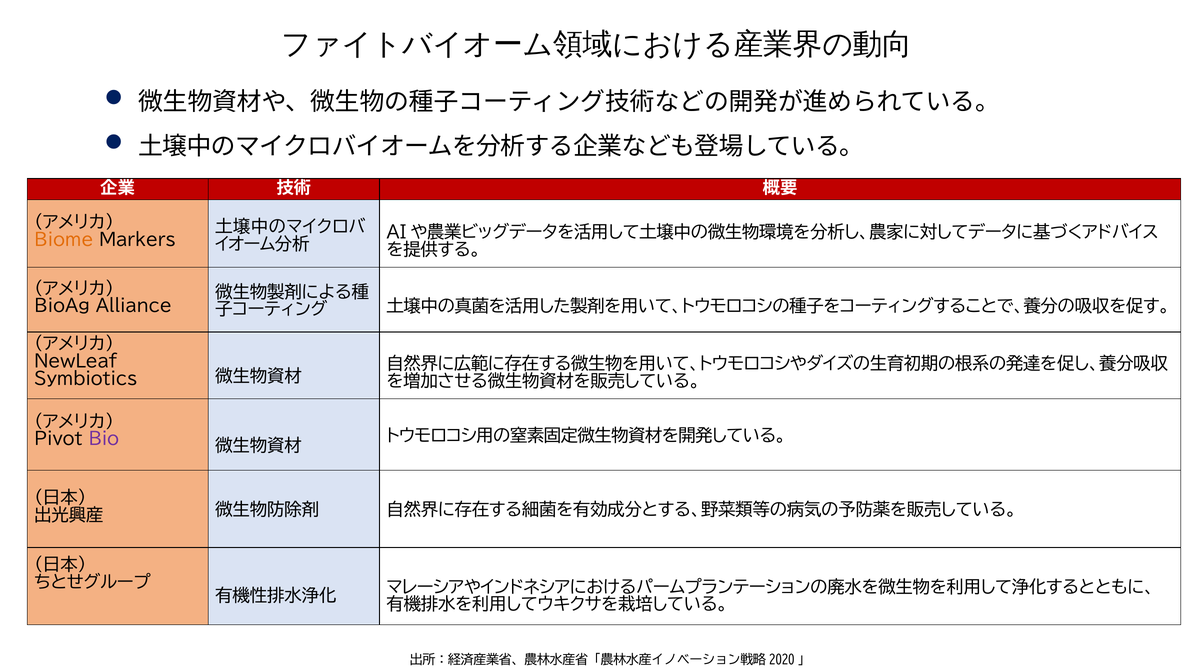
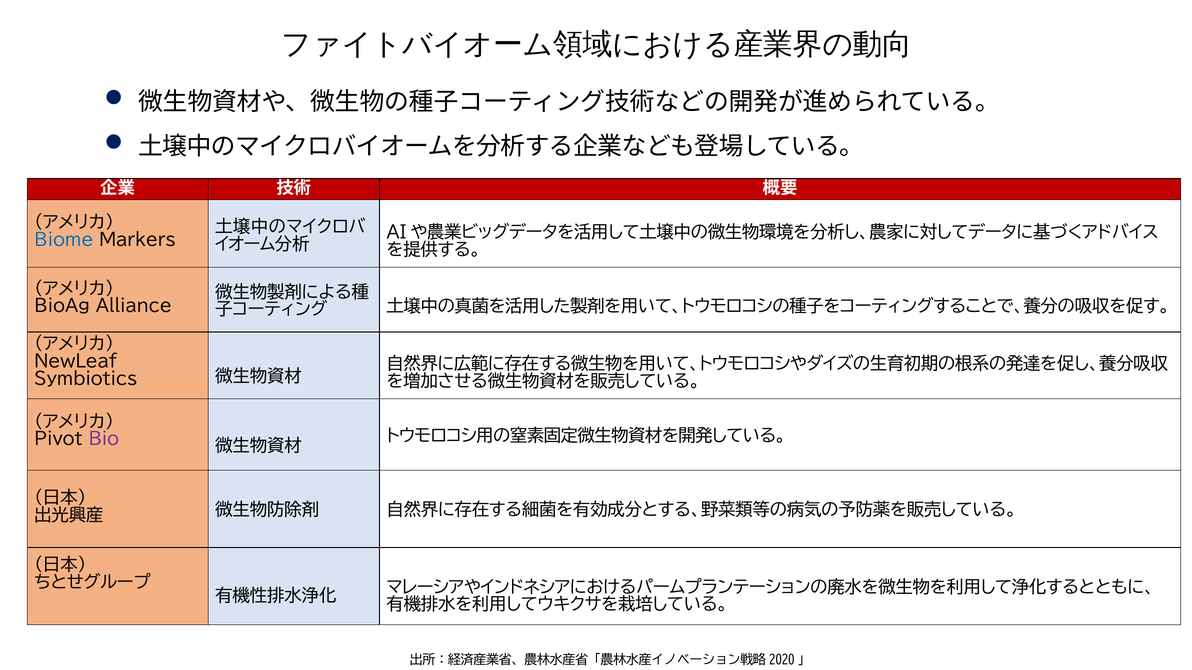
Biome colour: orange -> blue (64, 240)
